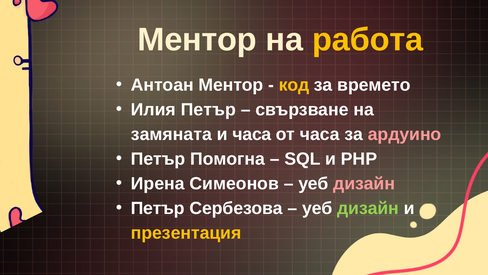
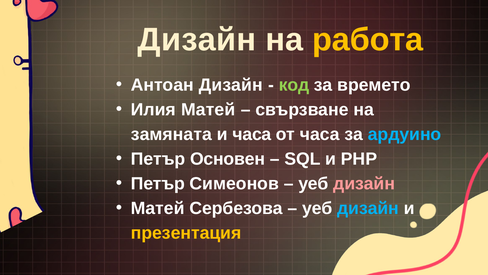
Ментор: Ментор -> Дизайн (197, 40)
Антоан Ментор: Ментор -> Дизайн (231, 85)
код colour: yellow -> light green (294, 85)
Илия Петър: Петър -> Матей (208, 109)
ардуино colour: pink -> light blue (405, 134)
Помогна: Помогна -> Основен (228, 159)
Ирена: Ирена -> Петър (158, 183)
Петър: Петър -> Матей (158, 208)
дизайн colour: light green -> light blue (368, 208)
